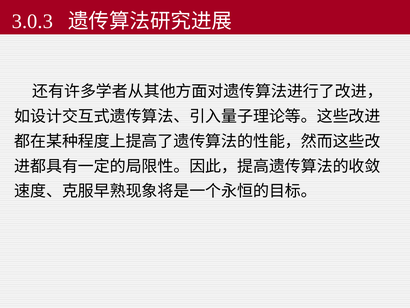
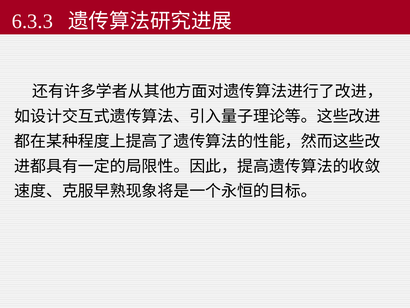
3.0.3: 3.0.3 -> 6.3.3 (32, 21)
